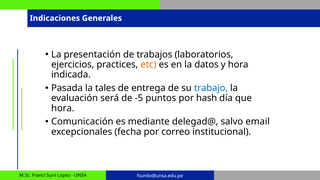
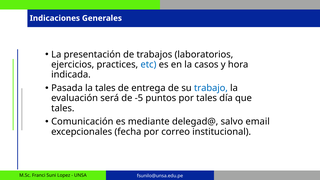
etc colour: orange -> blue (148, 65)
datos: datos -> casos (206, 65)
por hash: hash -> tales (207, 98)
hora: hora -> tales (63, 108)
